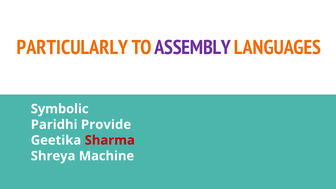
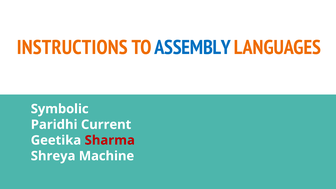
PARTICULARLY: PARTICULARLY -> INSTRUCTIONS (72, 48)
ASSEMBLY colour: purple -> blue (193, 48)
Provide: Provide -> Current (106, 125)
